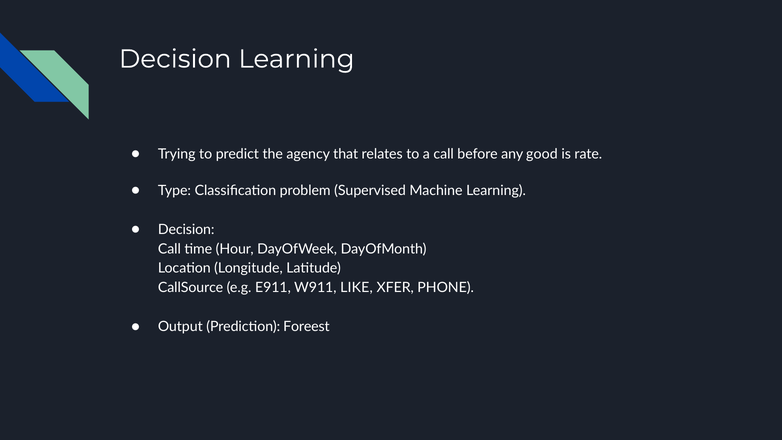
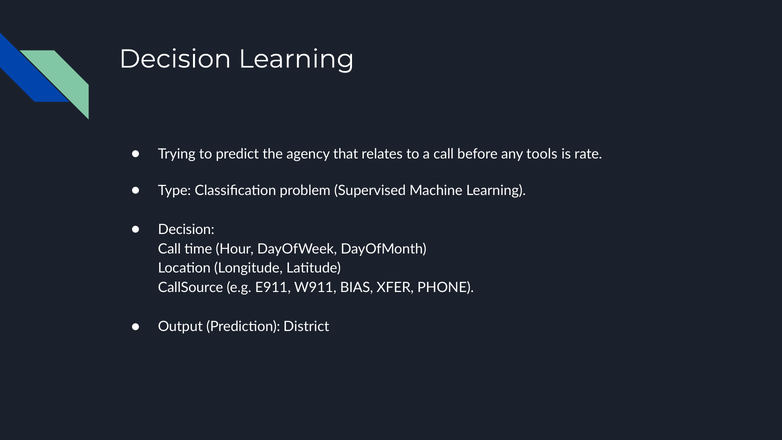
good: good -> tools (542, 154)
LIKE: LIKE -> BIAS (357, 288)
Foreest: Foreest -> District (306, 327)
